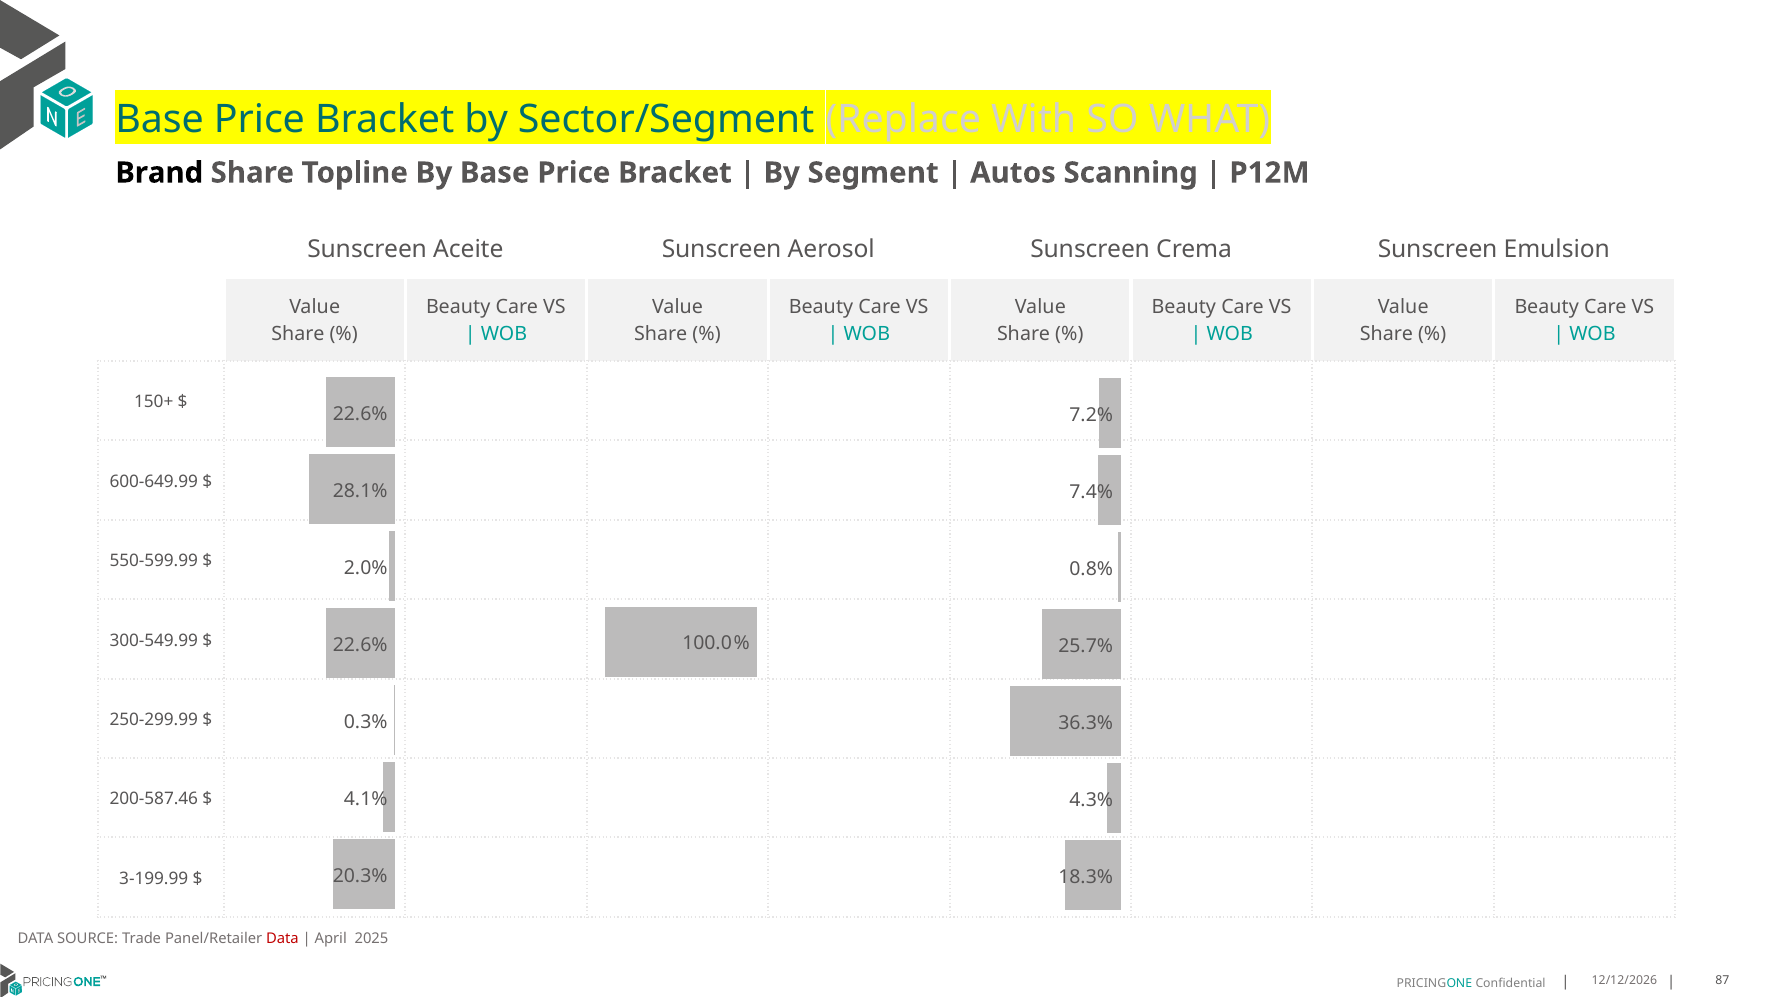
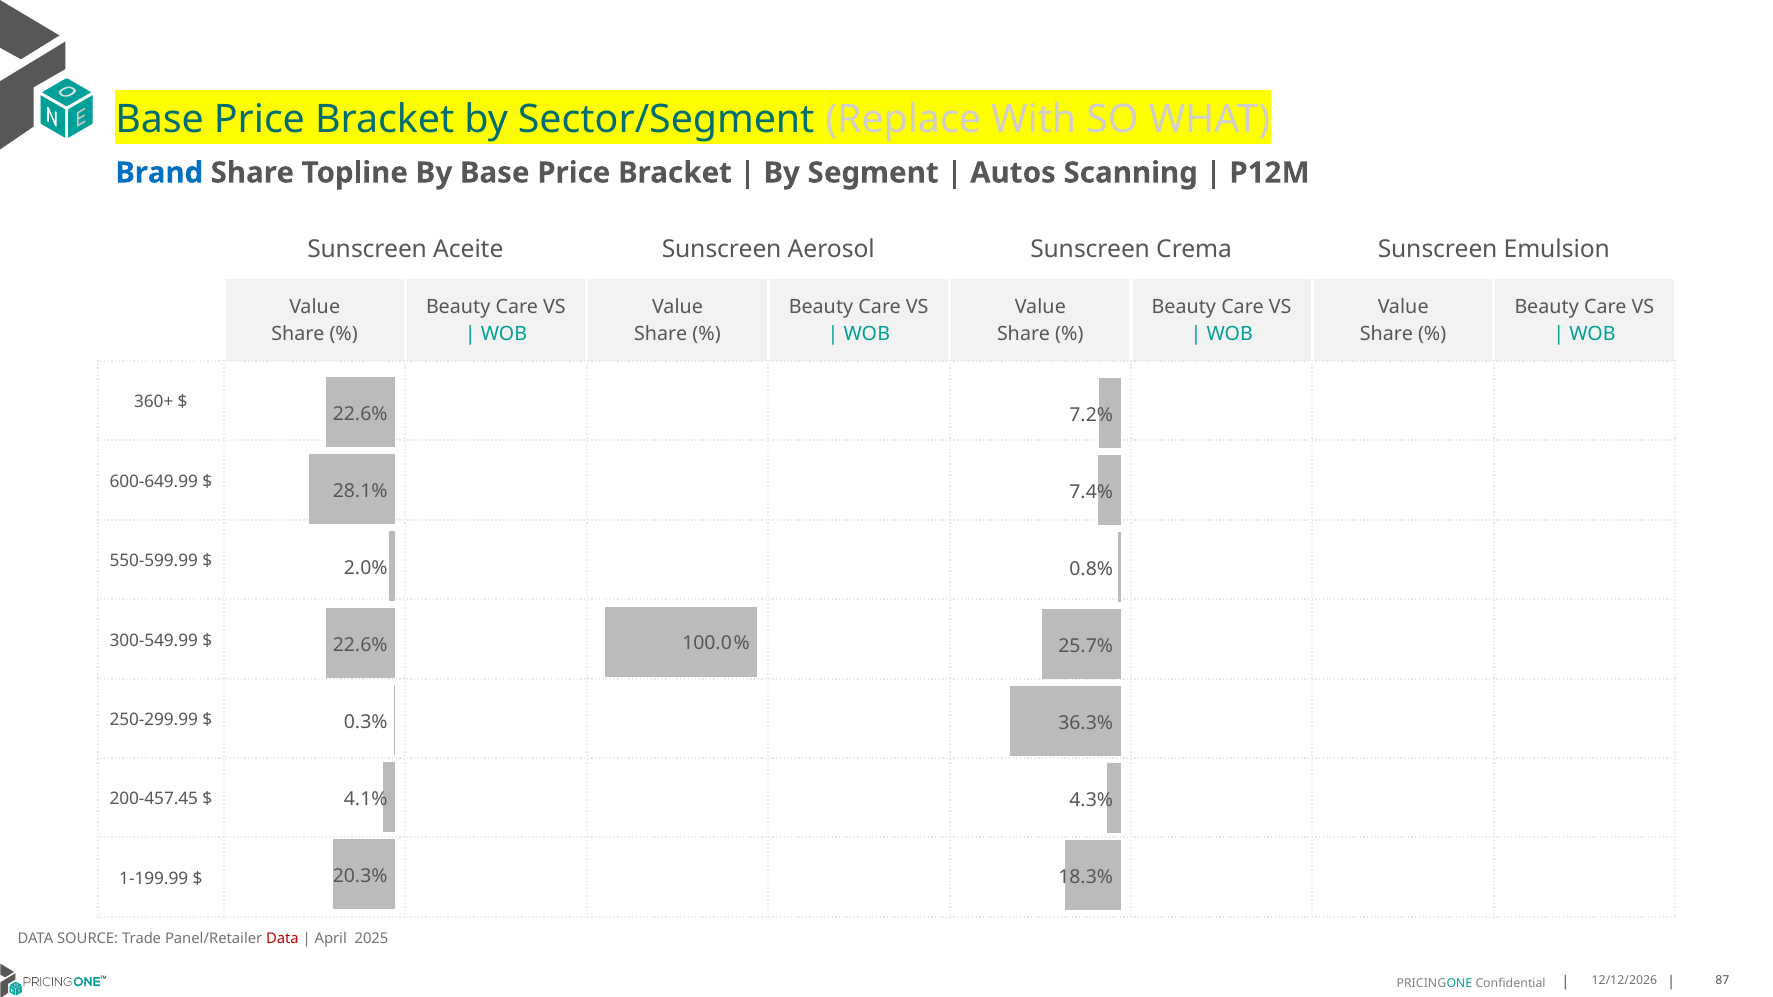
Brand colour: black -> blue (159, 173)
150+: 150+ -> 360+ (154, 402)
200-587.46: 200-587.46 -> 200-457.45 (154, 800)
3-199.99: 3-199.99 -> 1-199.99 (154, 879)
